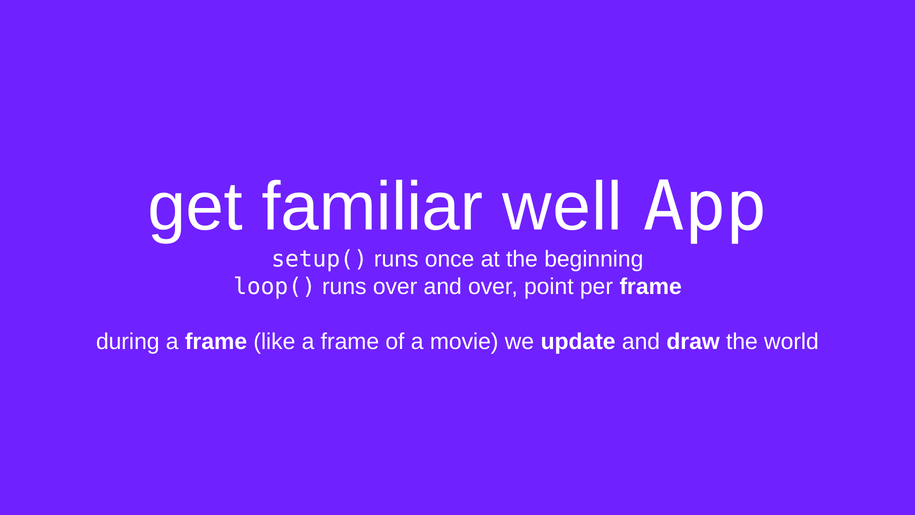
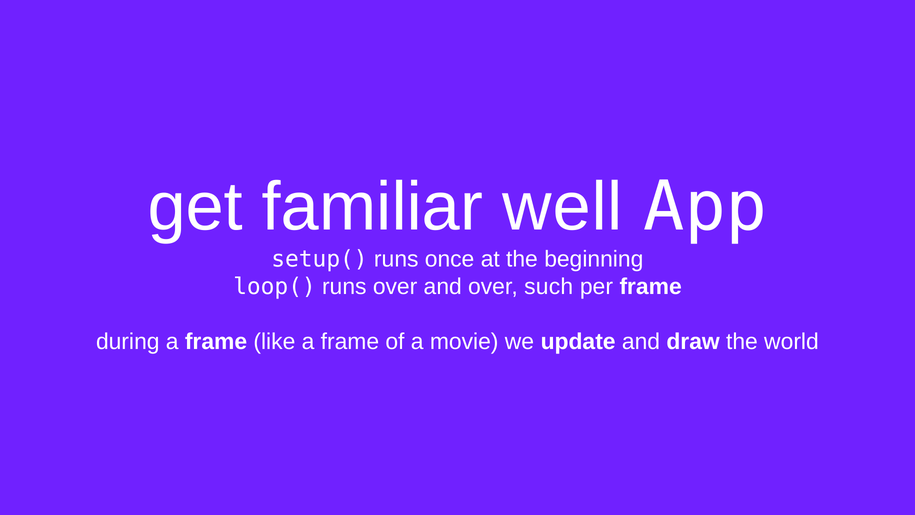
point: point -> such (549, 286)
